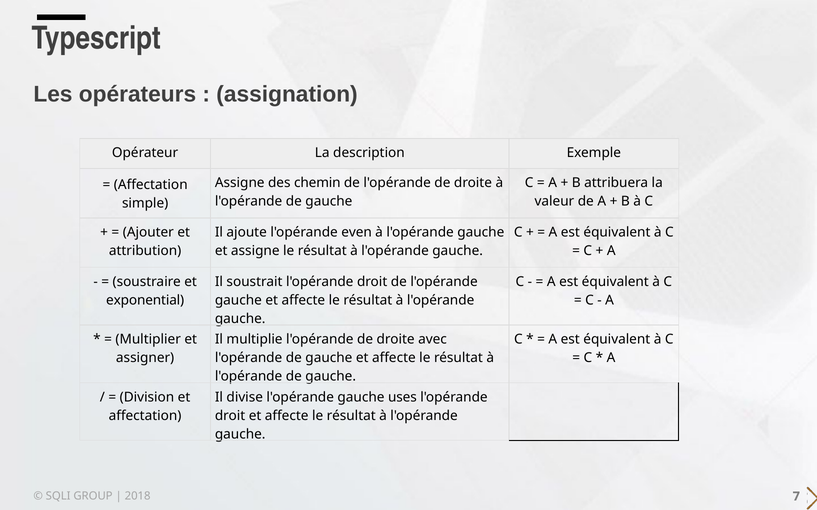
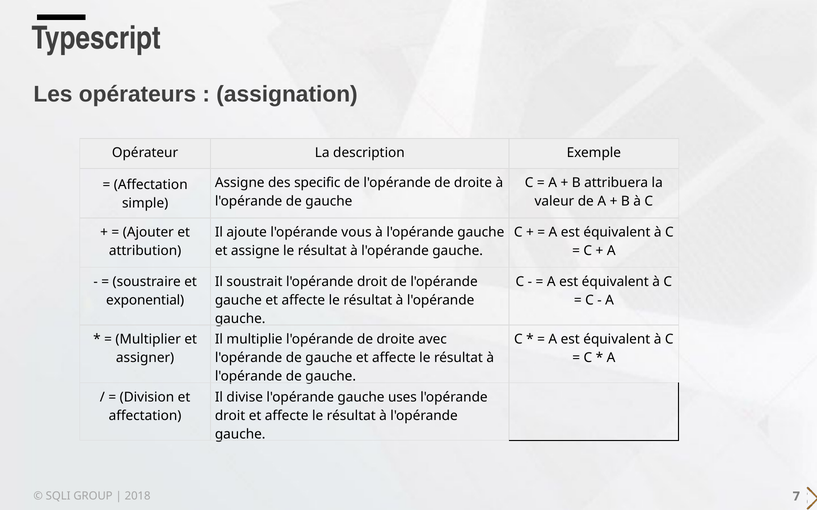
chemin: chemin -> specific (317, 183)
even: even -> vous (357, 233)
